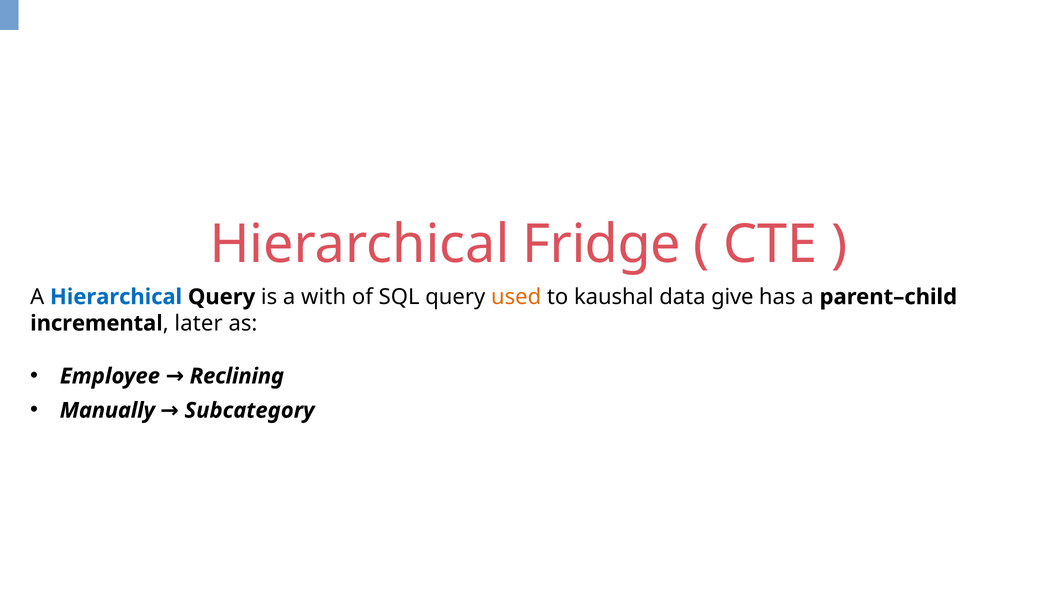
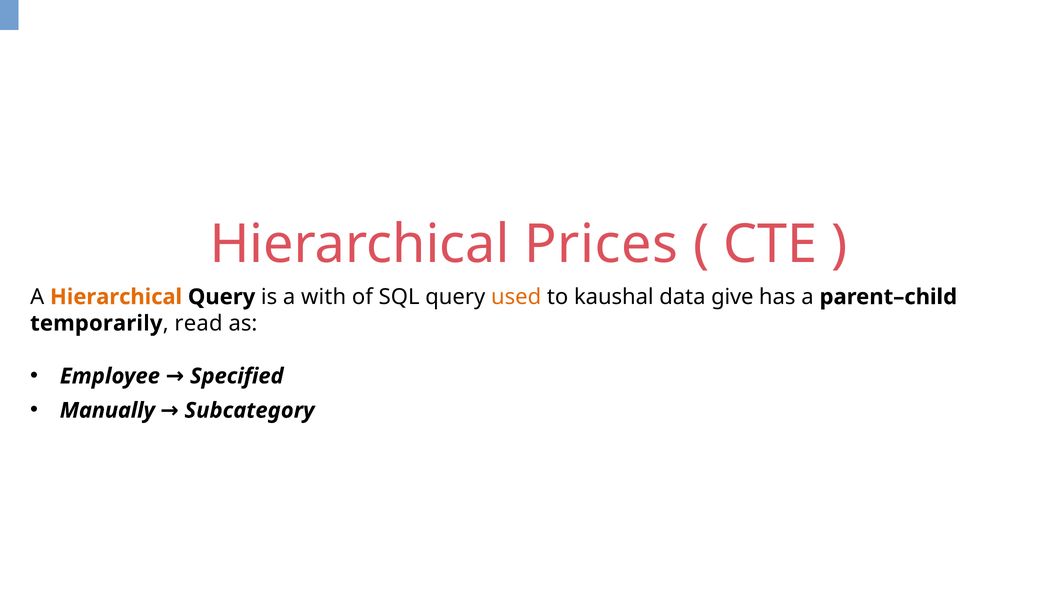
Fridge: Fridge -> Prices (601, 245)
Hierarchical colour: blue -> orange (116, 297)
incremental: incremental -> temporarily (96, 324)
later: later -> read (199, 324)
Reclining: Reclining -> Specified (237, 376)
